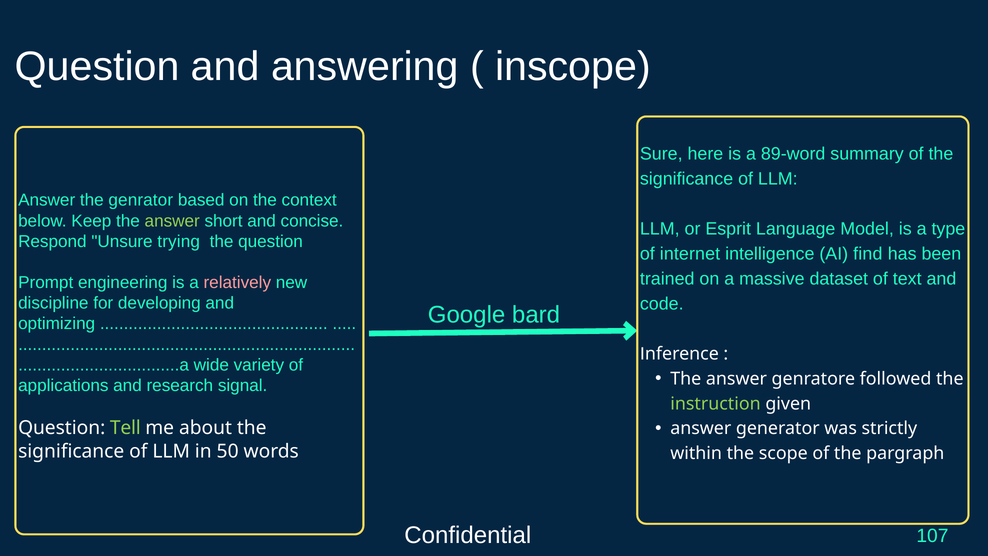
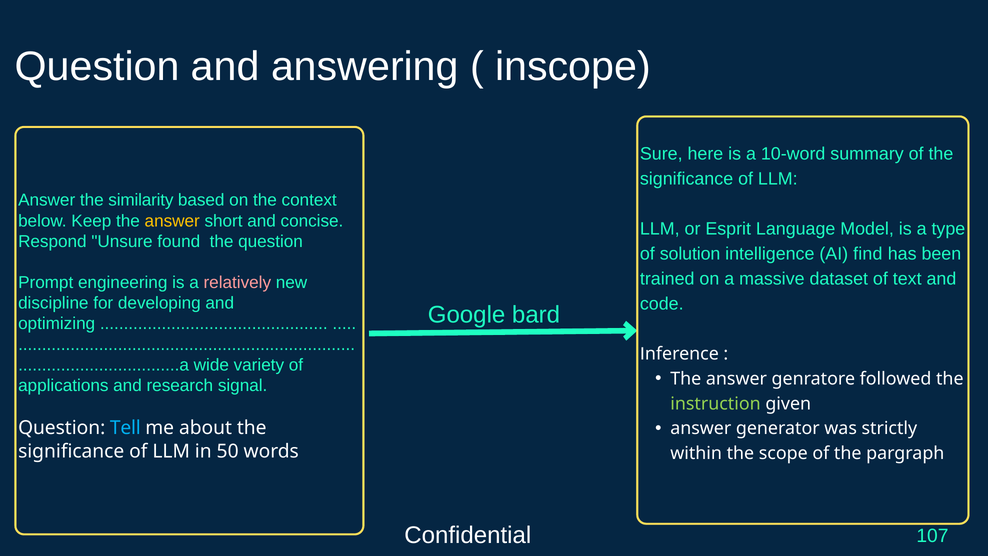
89-word: 89-word -> 10-word (793, 154)
genrator: genrator -> similarity (141, 200)
answer colour: light green -> yellow (172, 221)
trying: trying -> found (179, 241)
internet: internet -> solution (690, 254)
Tell colour: light green -> light blue (125, 428)
